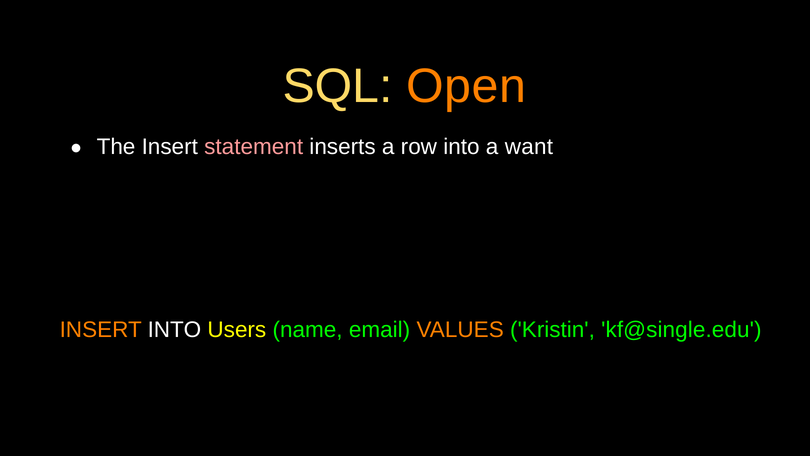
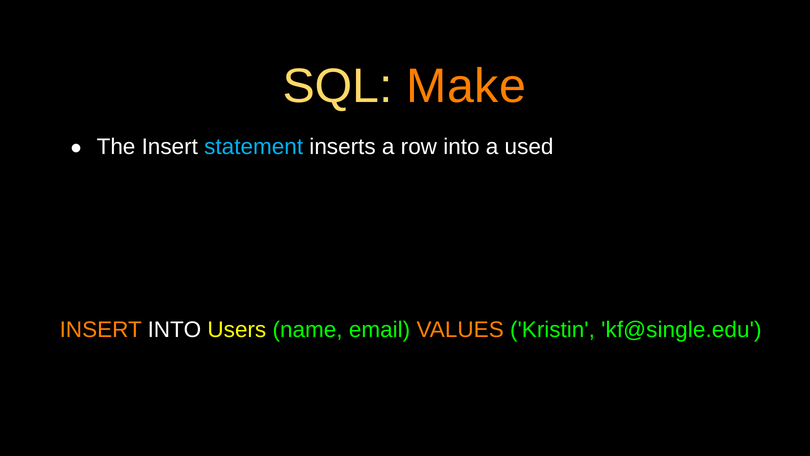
Open: Open -> Make (466, 86)
statement colour: pink -> light blue (254, 147)
want: want -> used (529, 147)
